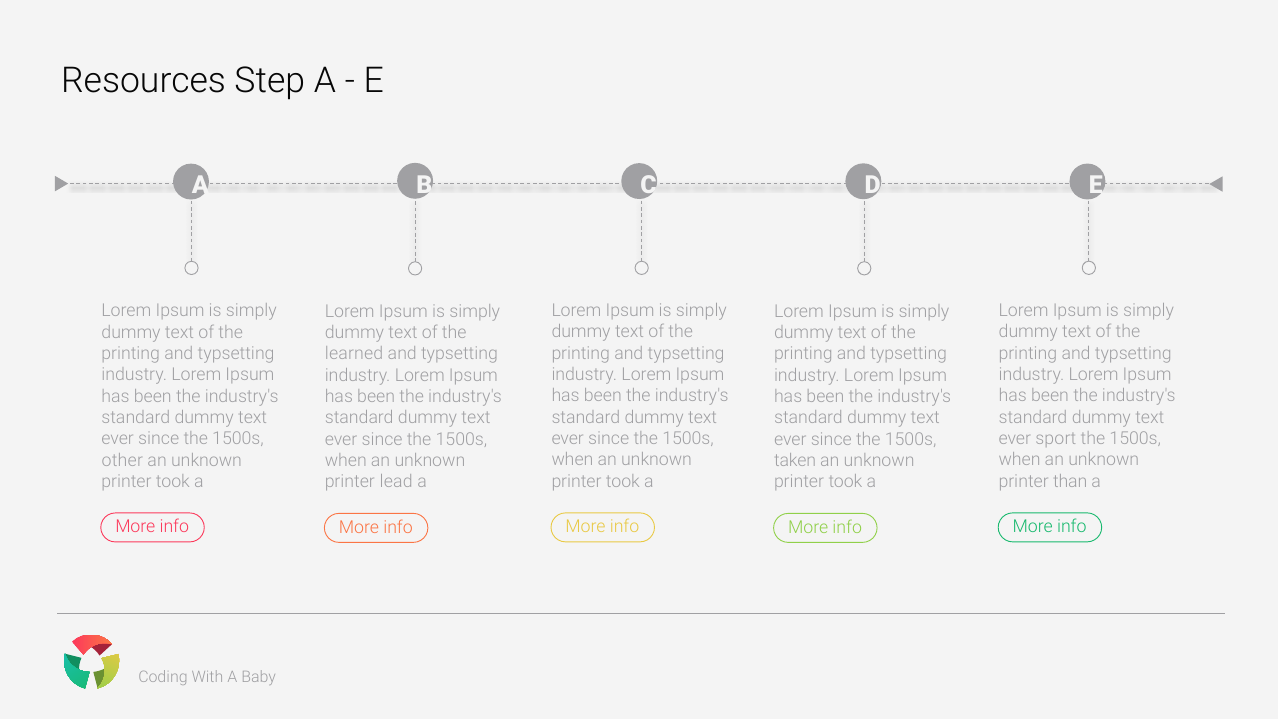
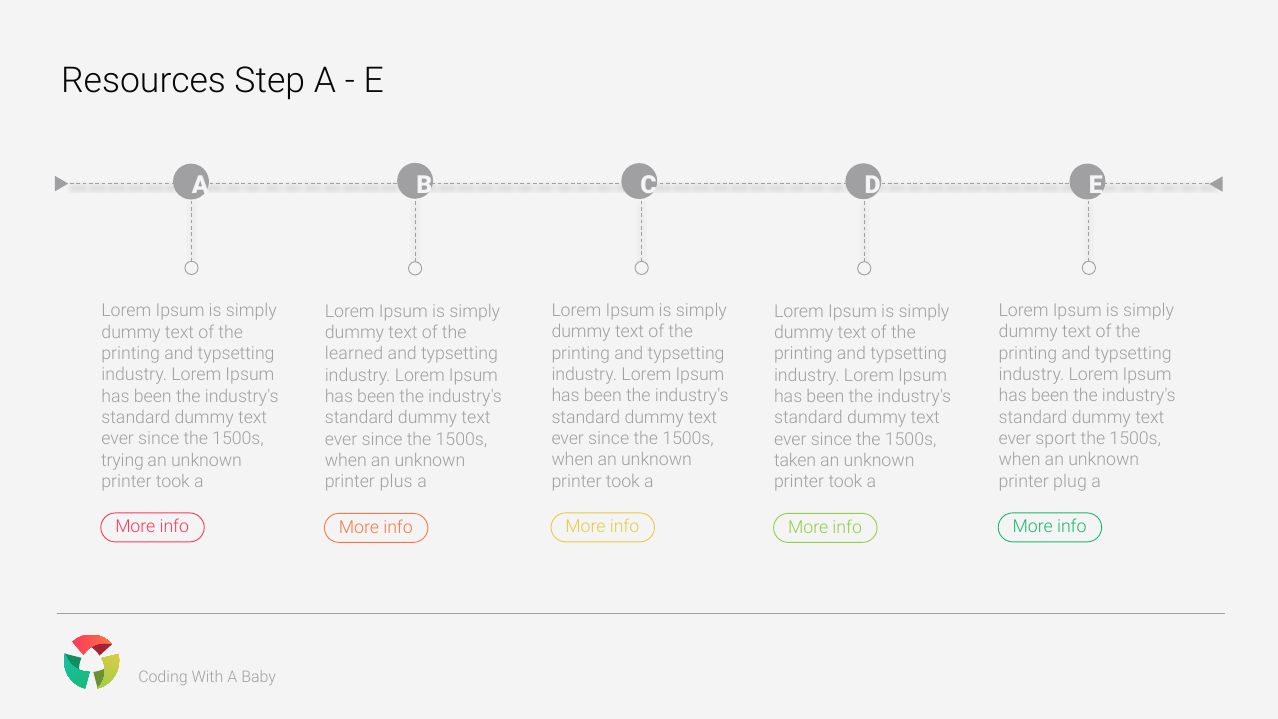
other: other -> trying (123, 460)
than: than -> plug (1070, 481)
lead: lead -> plus (396, 482)
